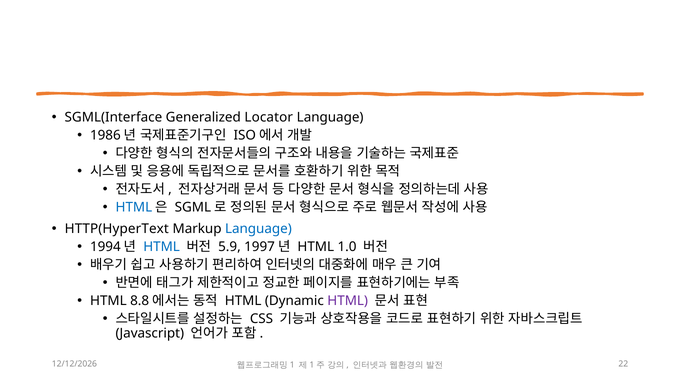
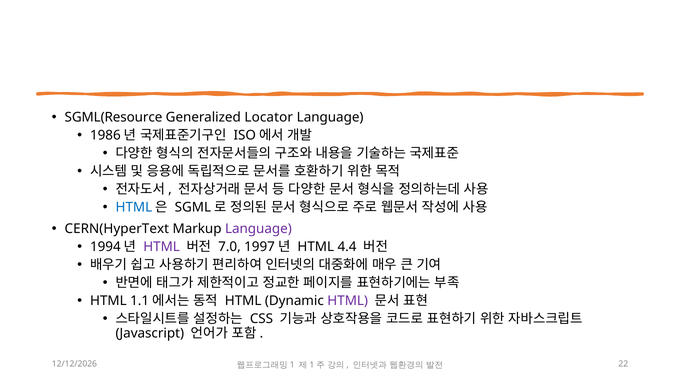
SGML(Interface: SGML(Interface -> SGML(Resource (113, 117)
HTTP(HyperText: HTTP(HyperText -> CERN(HyperText (117, 229)
Language colour: blue -> purple (258, 229)
HTML colour: blue -> purple (162, 247)
5.9: 5.9 -> 7.0 (229, 247)
1.0: 1.0 -> 4.4 (347, 247)
8.8: 8.8 -> 1.1 (140, 301)
